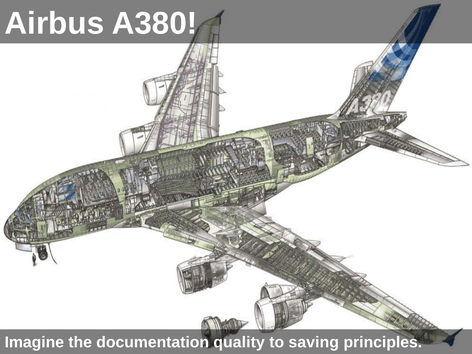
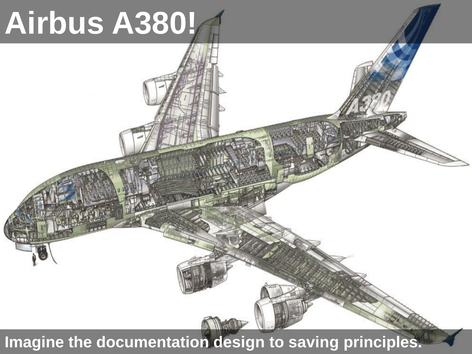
quality: quality -> design (239, 342)
